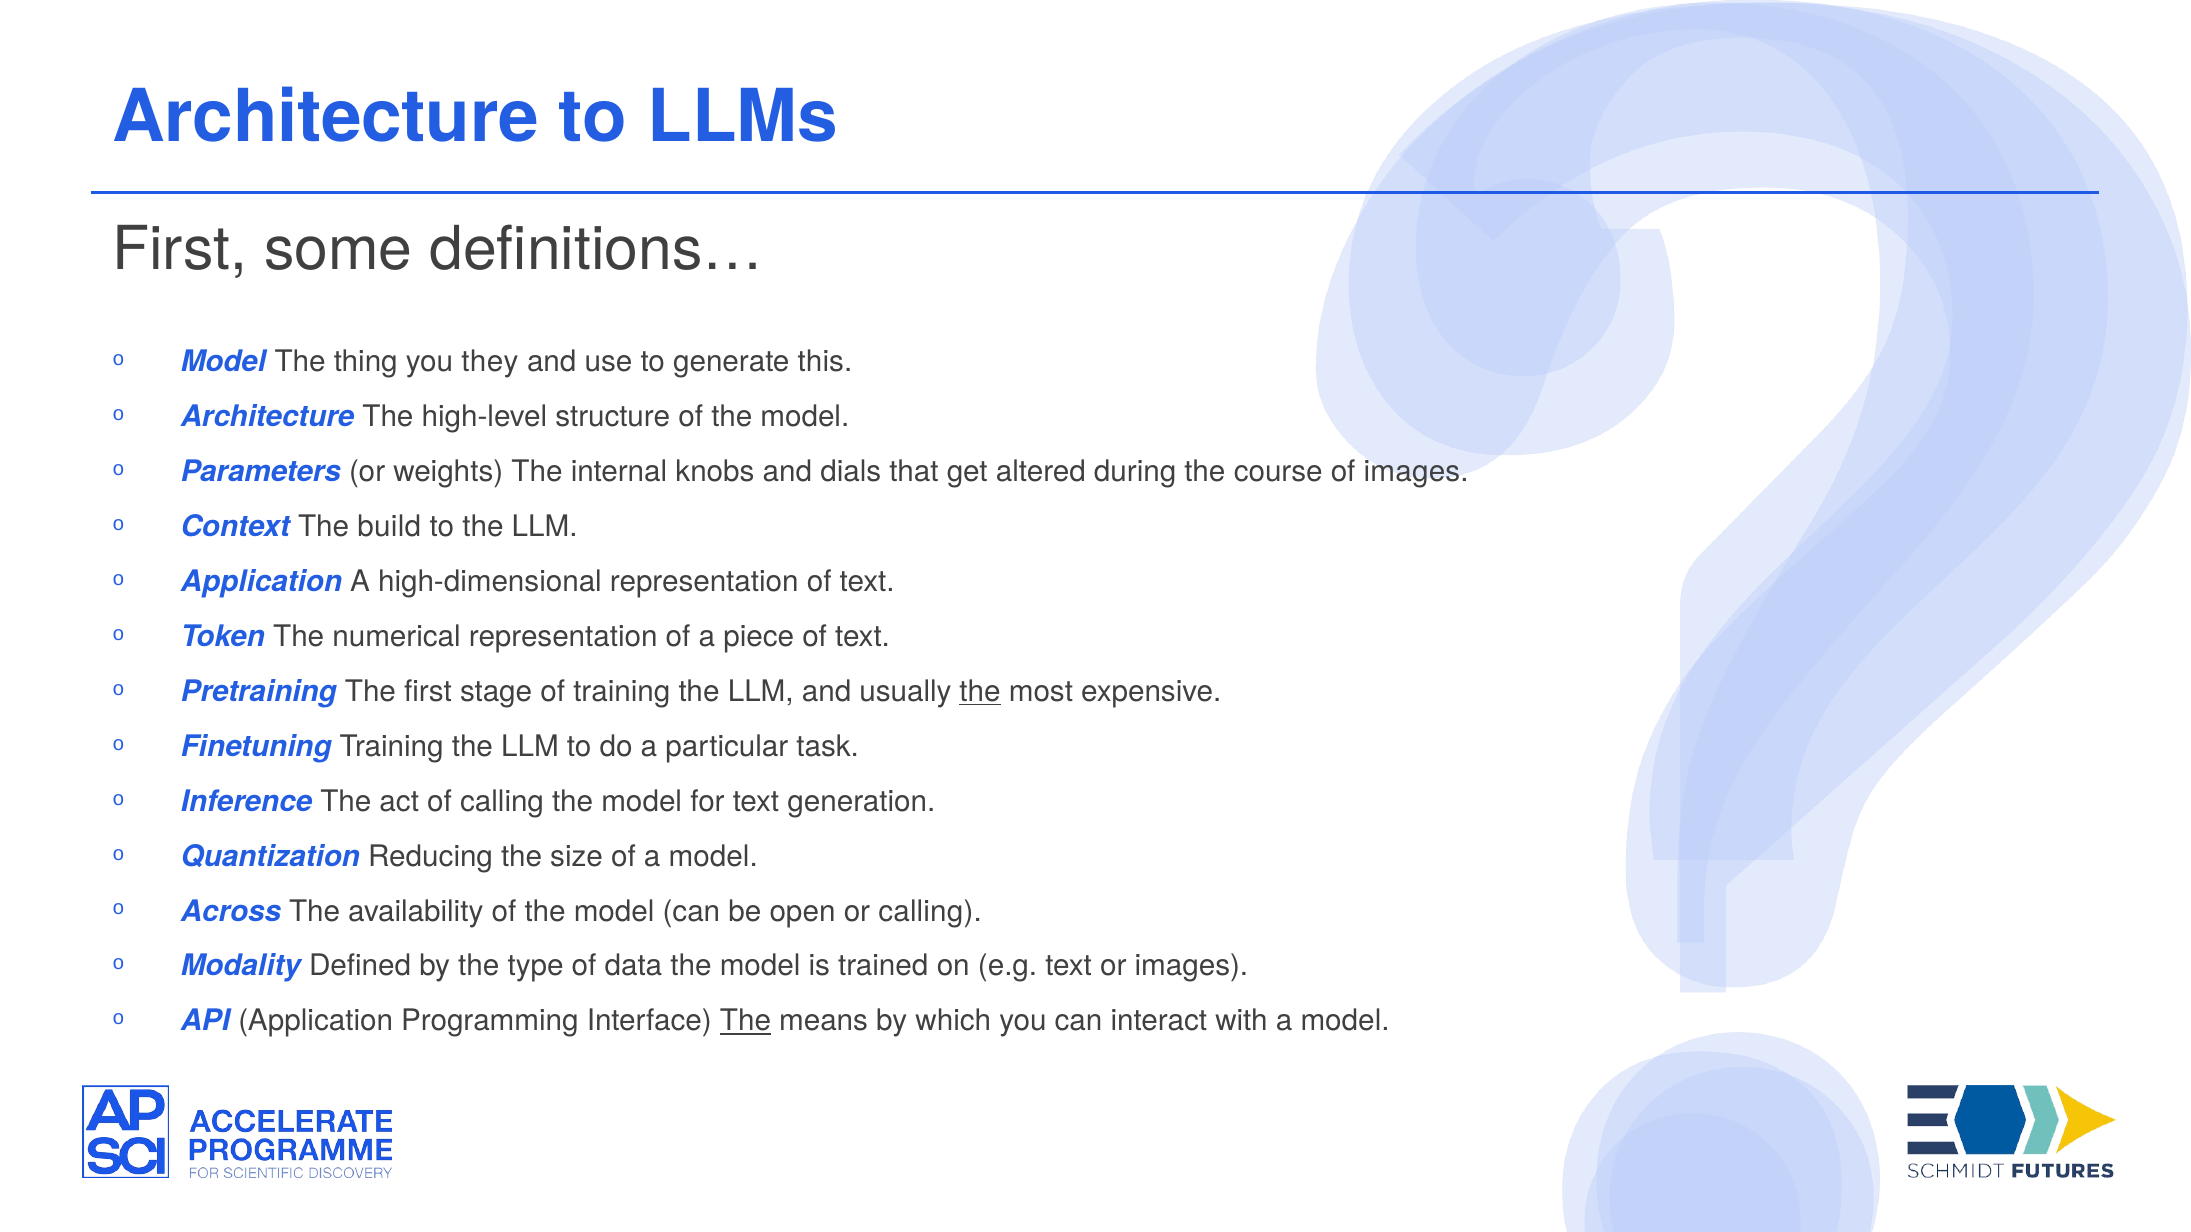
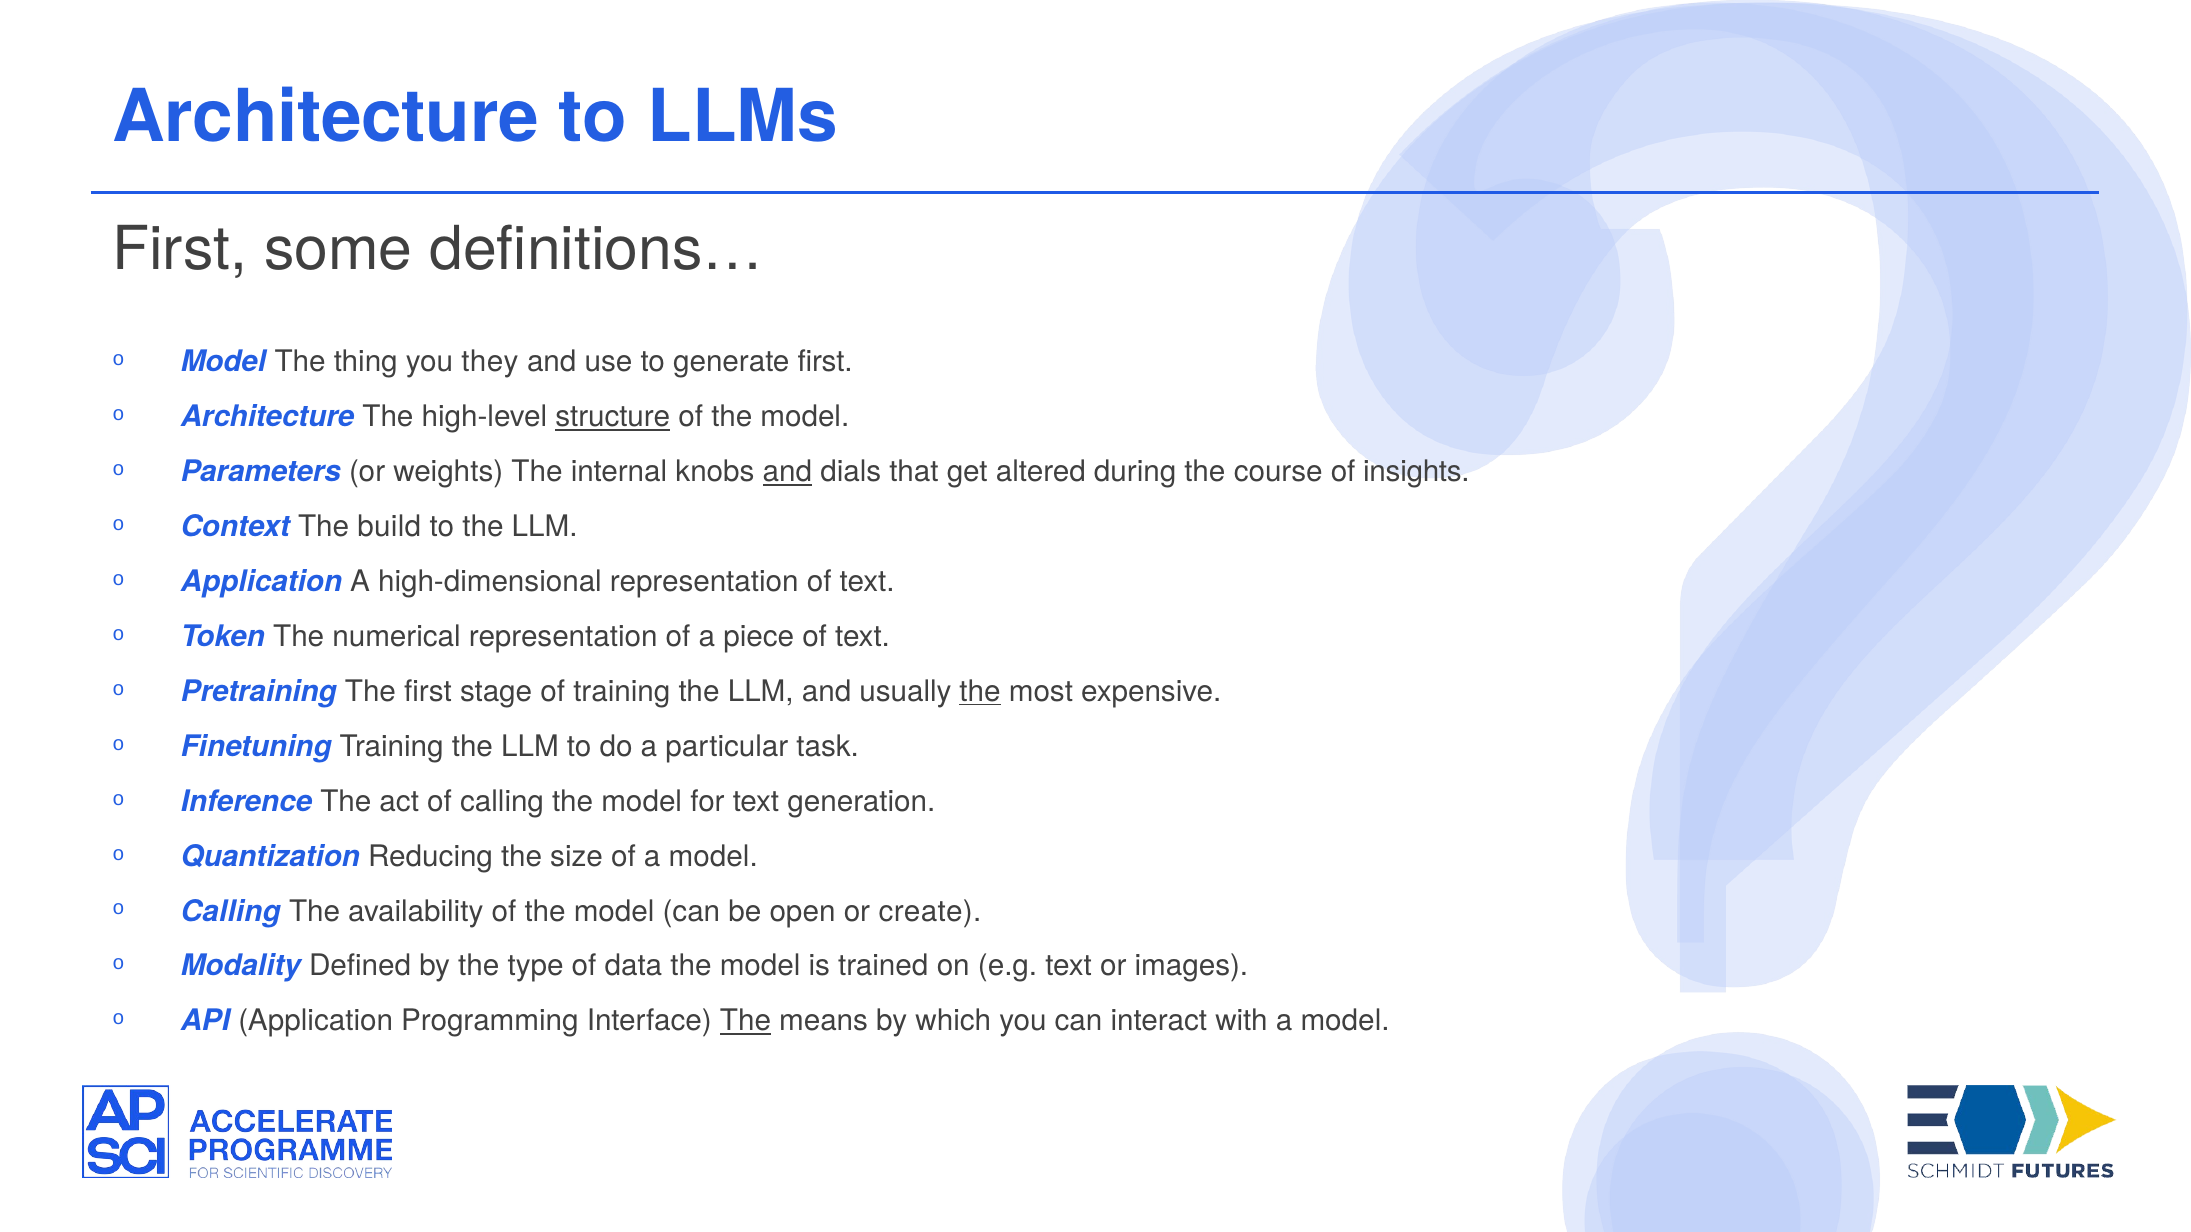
generate this: this -> first (825, 362)
structure underline: none -> present (613, 417)
and underline: none -> present (787, 472)
of images: images -> insights (1416, 472)
Across: Across -> Calling (231, 912)
or calling: calling -> create (930, 912)
